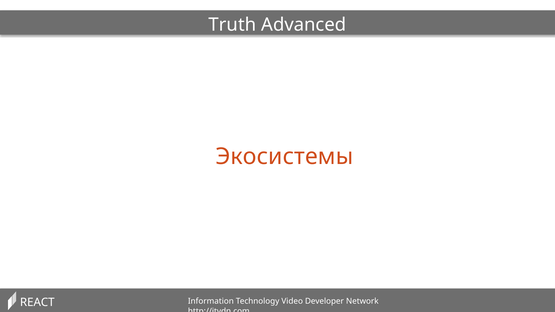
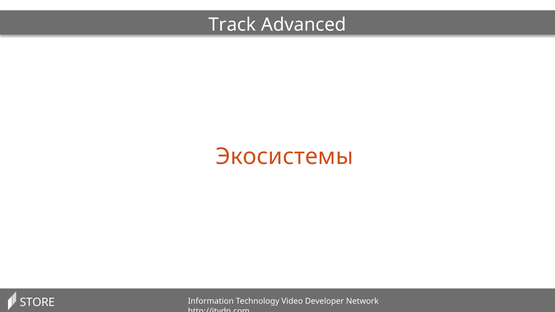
Truth: Truth -> Track (232, 25)
REACT: REACT -> STORE (37, 303)
